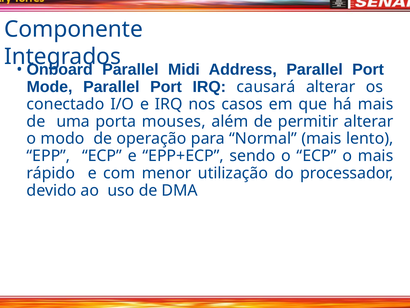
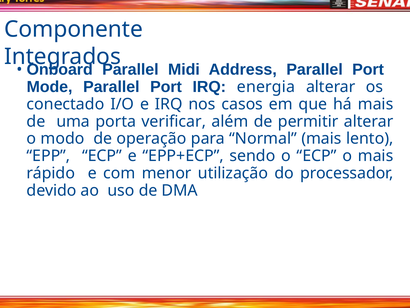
causará: causará -> energia (266, 87)
mouses: mouses -> verificar (174, 121)
